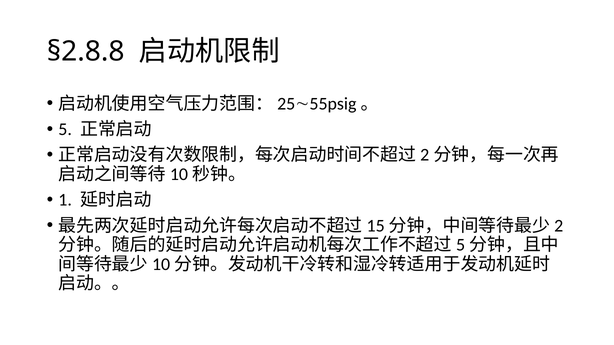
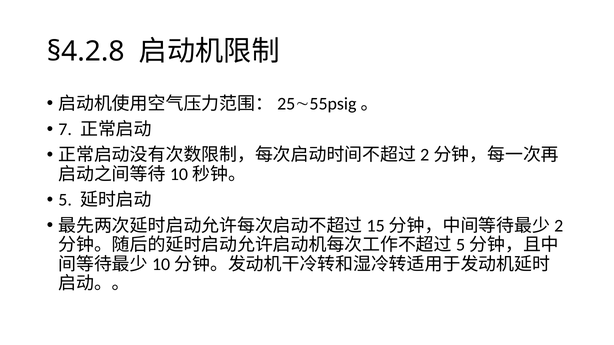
§2.8.8: §2.8.8 -> §4.2.8 (86, 52)
5: 5 -> 7 (65, 129)
1: 1 -> 5 (65, 200)
